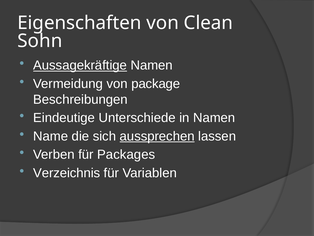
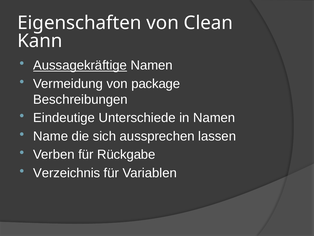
Sohn: Sohn -> Kann (40, 41)
aussprechen underline: present -> none (157, 136)
Packages: Packages -> Rückgabe (126, 154)
